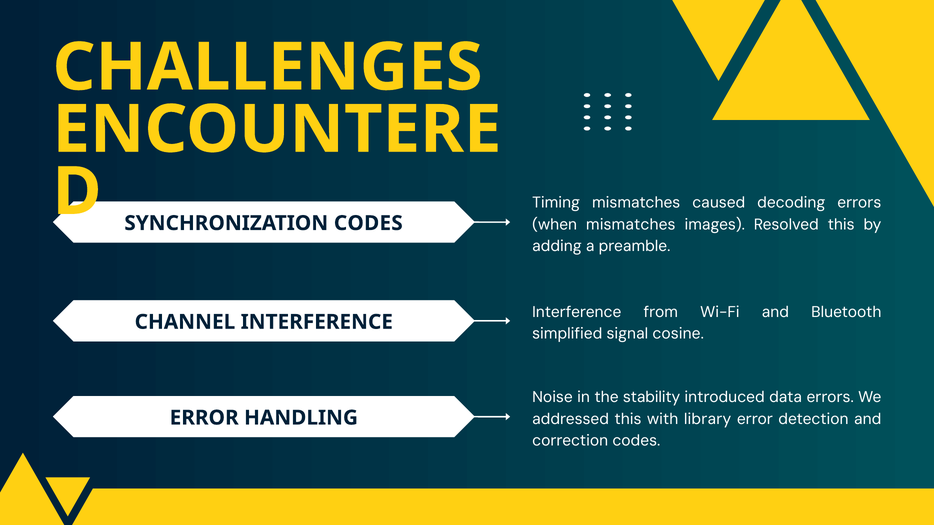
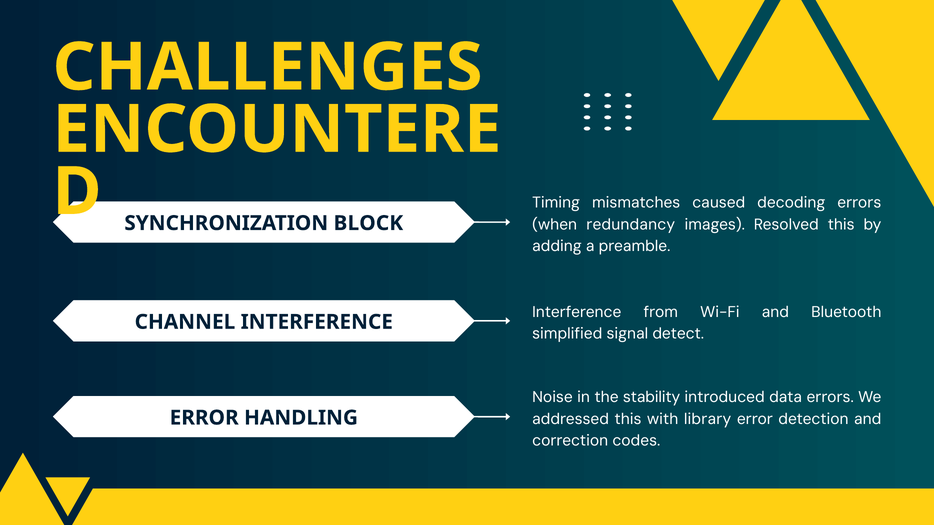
SYNCHRONIZATION CODES: CODES -> BLOCK (368, 223)
when mismatches: mismatches -> redundancy (631, 225)
cosine: cosine -> detect (678, 334)
